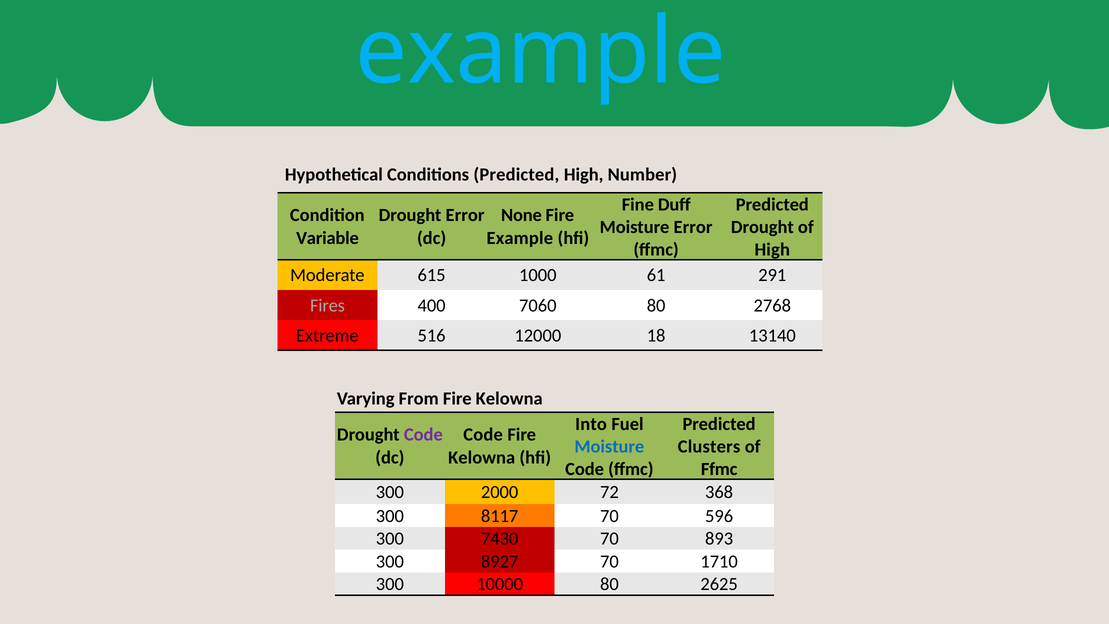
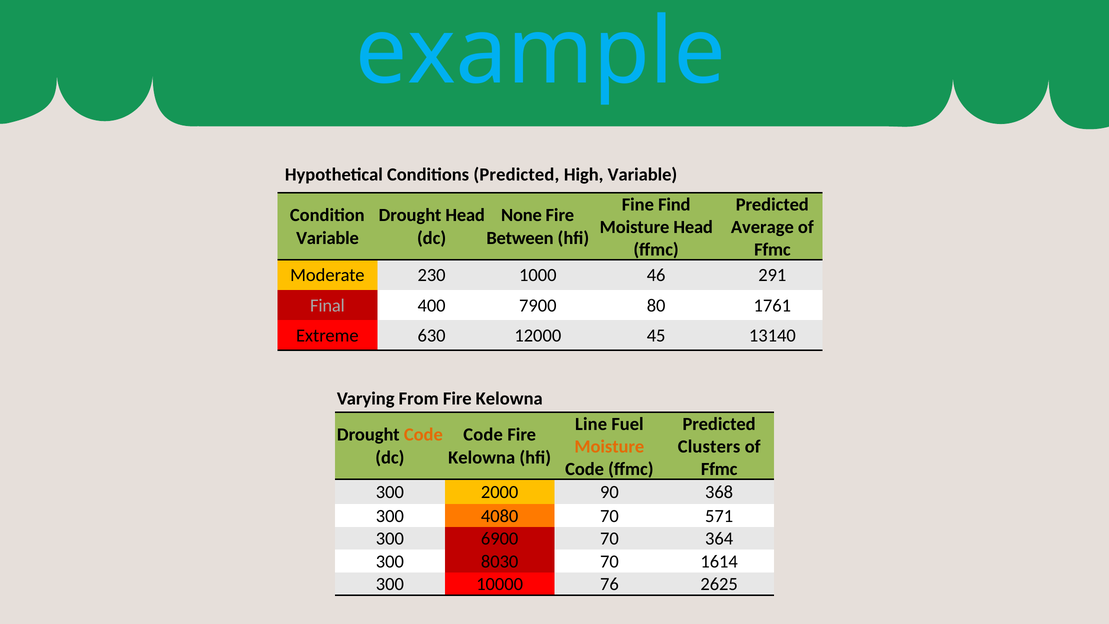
High Number: Number -> Variable (642, 175)
Duff: Duff -> Find (674, 205)
Drought Error: Error -> Head (465, 215)
Moisture Error: Error -> Head (693, 227)
Drought: Drought -> Average (762, 227)
Example: Example -> Between (520, 238)
High: High -> Ffmc (772, 250)
615: 615 -> 230 (432, 275)
61: 61 -> 46 (656, 275)
Fires: Fires -> Final (327, 305)
7060: 7060 -> 7900 (538, 305)
2768: 2768 -> 1761 (772, 305)
516: 516 -> 630 (432, 335)
18: 18 -> 45 (656, 335)
Into: Into -> Line (591, 424)
Code colour: purple -> orange (423, 435)
Moisture colour: blue -> orange (609, 447)
72: 72 -> 90 (609, 492)
8117: 8117 -> 4080 (500, 516)
596: 596 -> 571 (719, 516)
7430: 7430 -> 6900 (500, 539)
893: 893 -> 364 (719, 539)
8927: 8927 -> 8030 (500, 561)
1710: 1710 -> 1614 (719, 561)
10000 80: 80 -> 76 (609, 584)
